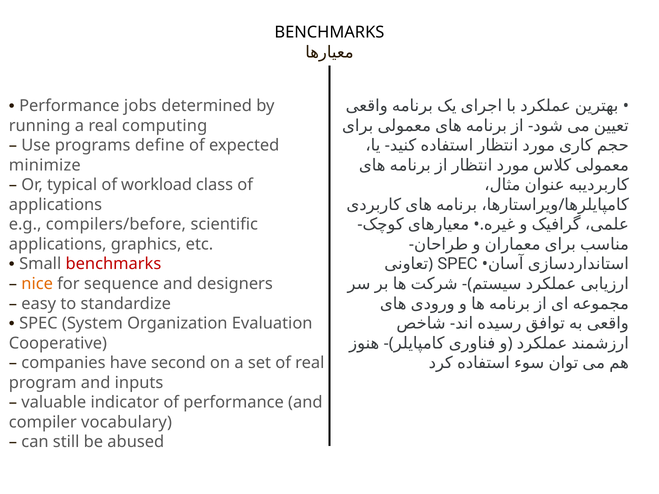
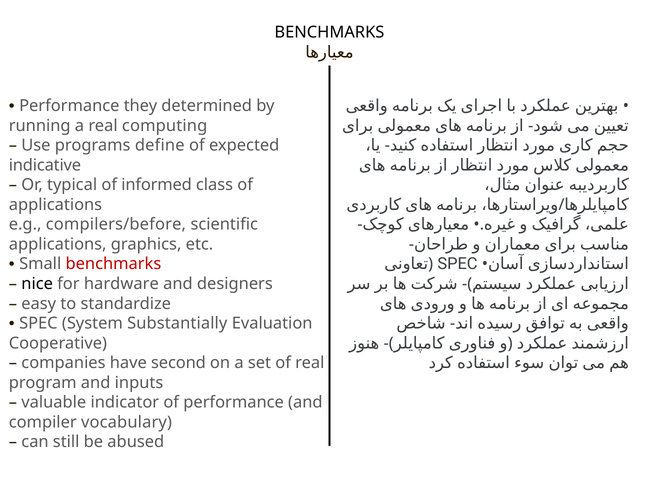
jobs: jobs -> they (141, 106)
minimize: minimize -> indicative (45, 165)
workload: workload -> informed (157, 185)
nice colour: orange -> black (37, 284)
sequence: sequence -> hardware (121, 284)
Organization: Organization -> Substantially (177, 323)
